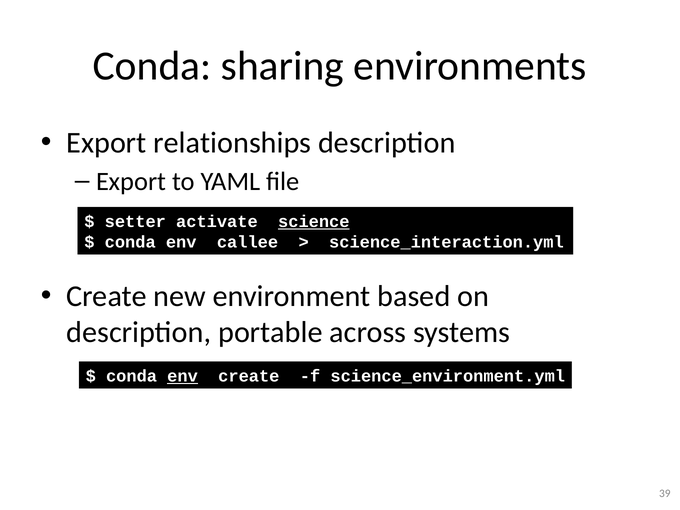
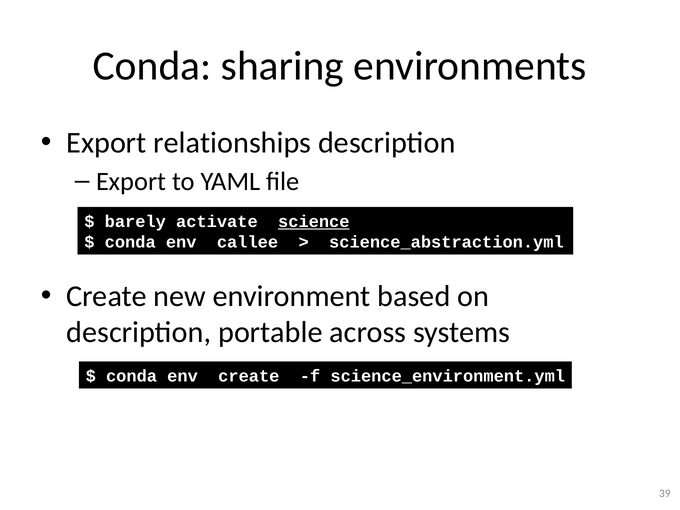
setter: setter -> barely (135, 222)
science_interaction.yml: science_interaction.yml -> science_abstraction.yml (446, 242)
env underline: present -> none (183, 376)
